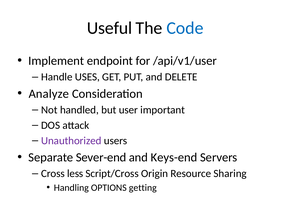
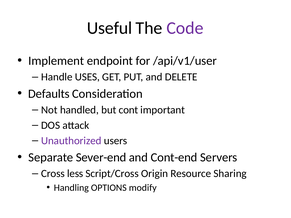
Code colour: blue -> purple (185, 28)
Analyze: Analyze -> Defaults (49, 94)
user: user -> cont (128, 110)
Keys-end: Keys-end -> Cont-end (174, 158)
getting: getting -> modify (143, 188)
